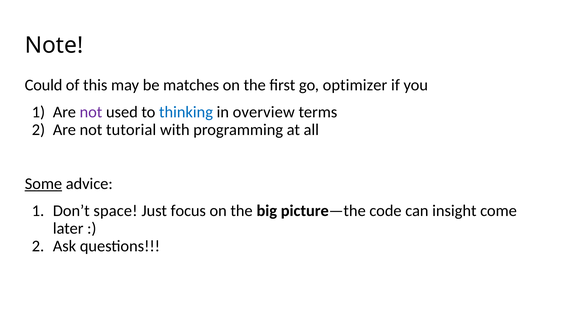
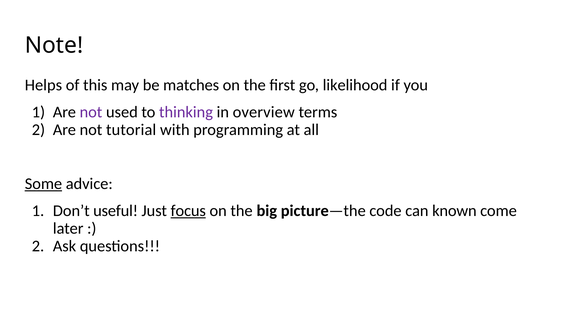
Could: Could -> Helps (43, 85)
optimizer: optimizer -> likelihood (355, 85)
thinking colour: blue -> purple (186, 112)
space: space -> useful (116, 211)
focus underline: none -> present (188, 211)
insight: insight -> known (454, 211)
